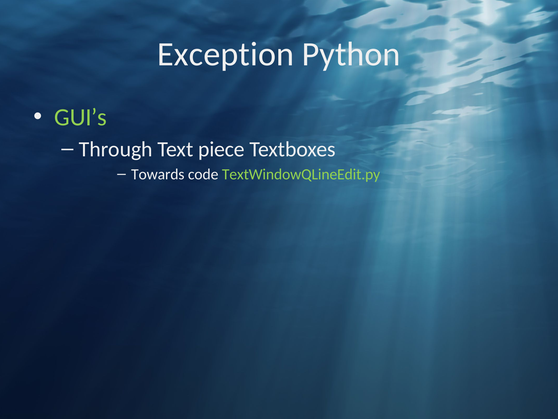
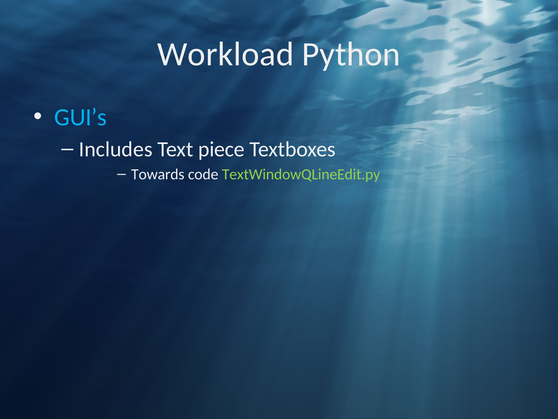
Exception: Exception -> Workload (226, 54)
GUI’s colour: light green -> light blue (81, 117)
Through: Through -> Includes (116, 149)
